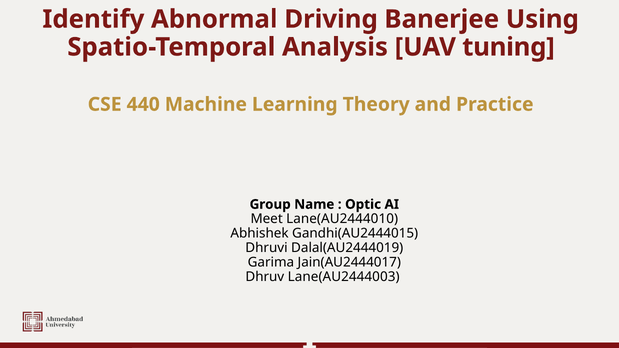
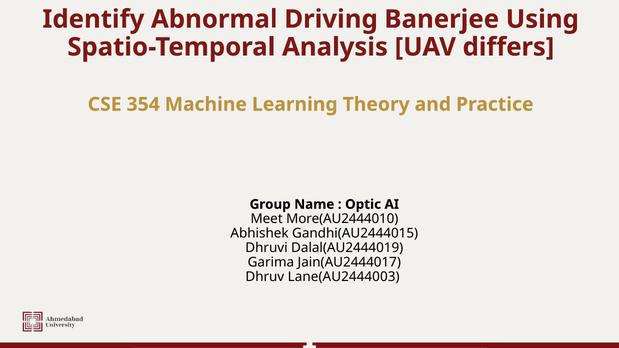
tuning: tuning -> differs (508, 47)
440: 440 -> 354 (143, 104)
Lane(AU2444010: Lane(AU2444010 -> More(AU2444010 (342, 219)
